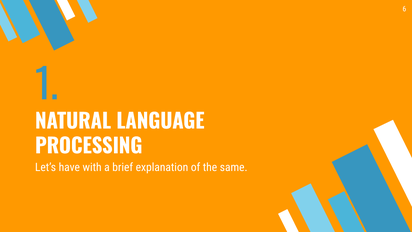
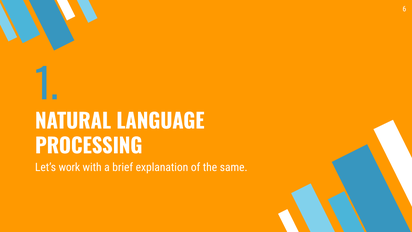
have: have -> work (69, 167)
